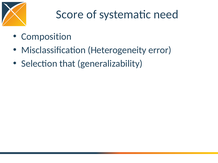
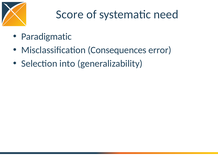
Composition: Composition -> Paradigmatic (46, 37)
Heterogeneity: Heterogeneity -> Consequences (117, 50)
that: that -> into (67, 64)
